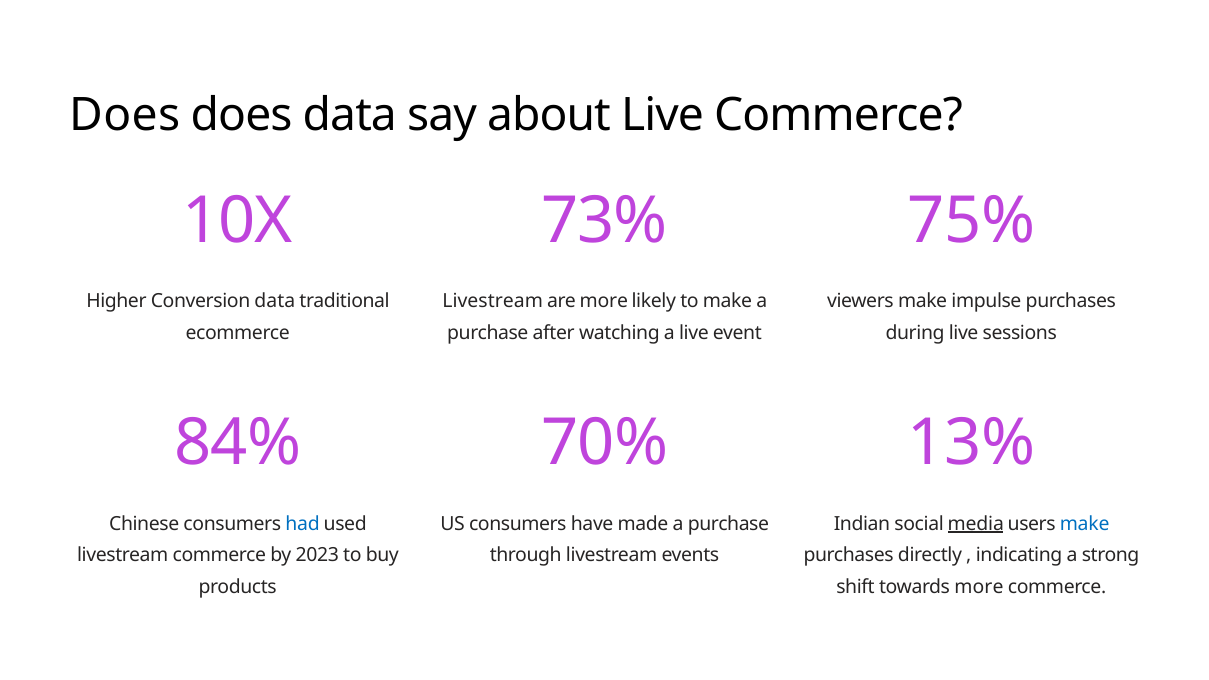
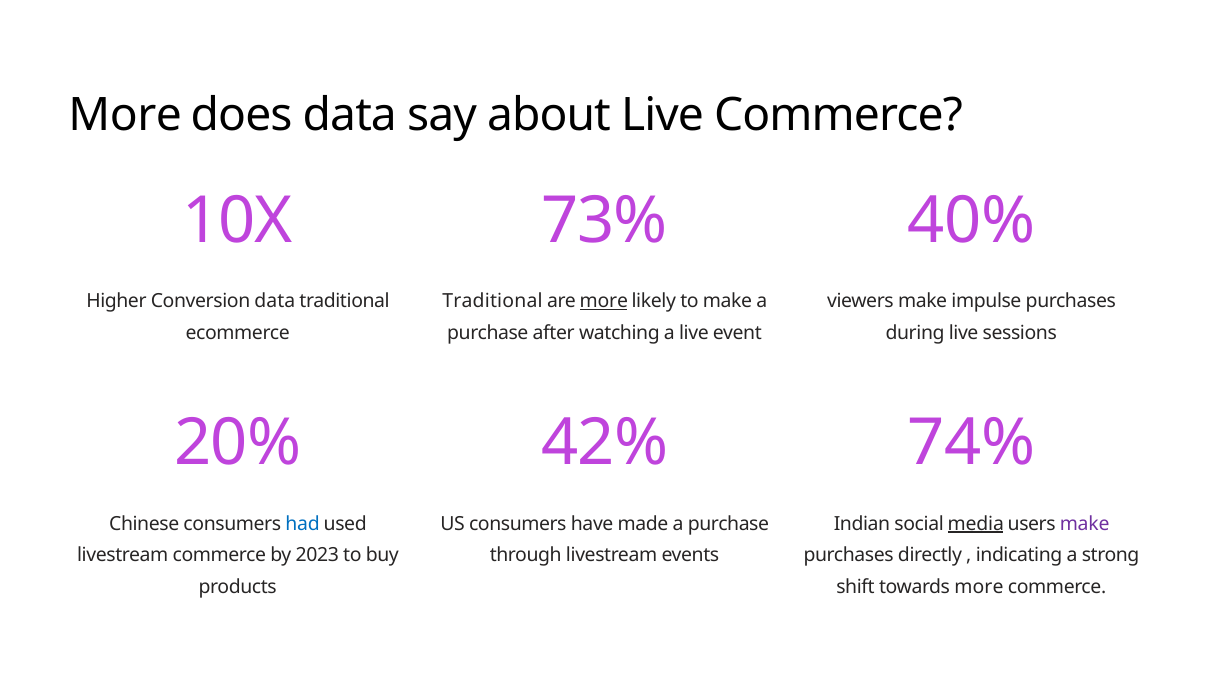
Does: Does -> More (125, 116)
75%: 75% -> 40% (972, 221)
Livestream: Livestream -> Traditional (493, 301)
more underline: none -> present (604, 301)
84%: 84% -> 20% (238, 443)
70%: 70% -> 42% (605, 443)
13%: 13% -> 74% (972, 443)
make colour: blue -> purple (1085, 524)
